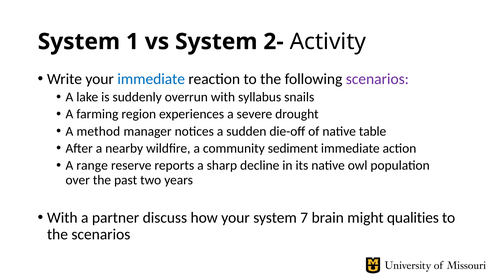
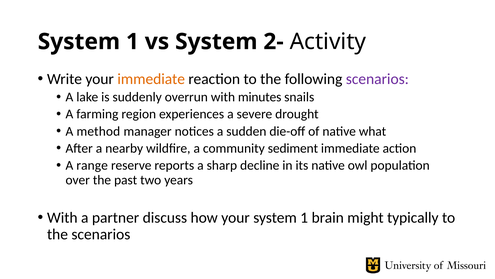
immediate colour: blue -> orange (151, 79)
syllabus: syllabus -> minutes (260, 97)
table: table -> what (373, 131)
your system 7: 7 -> 1 (304, 217)
qualities: qualities -> typically (413, 217)
